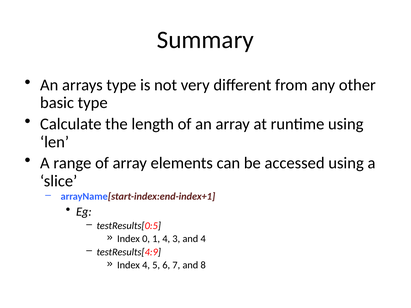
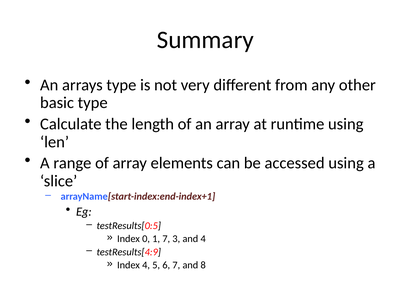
1 4: 4 -> 7 (166, 239)
